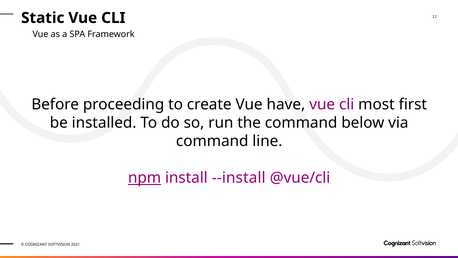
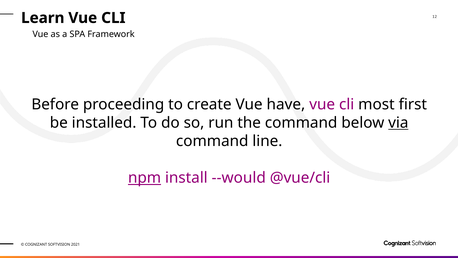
Static: Static -> Learn (43, 18)
via underline: none -> present (398, 123)
--install: --install -> --would (239, 178)
